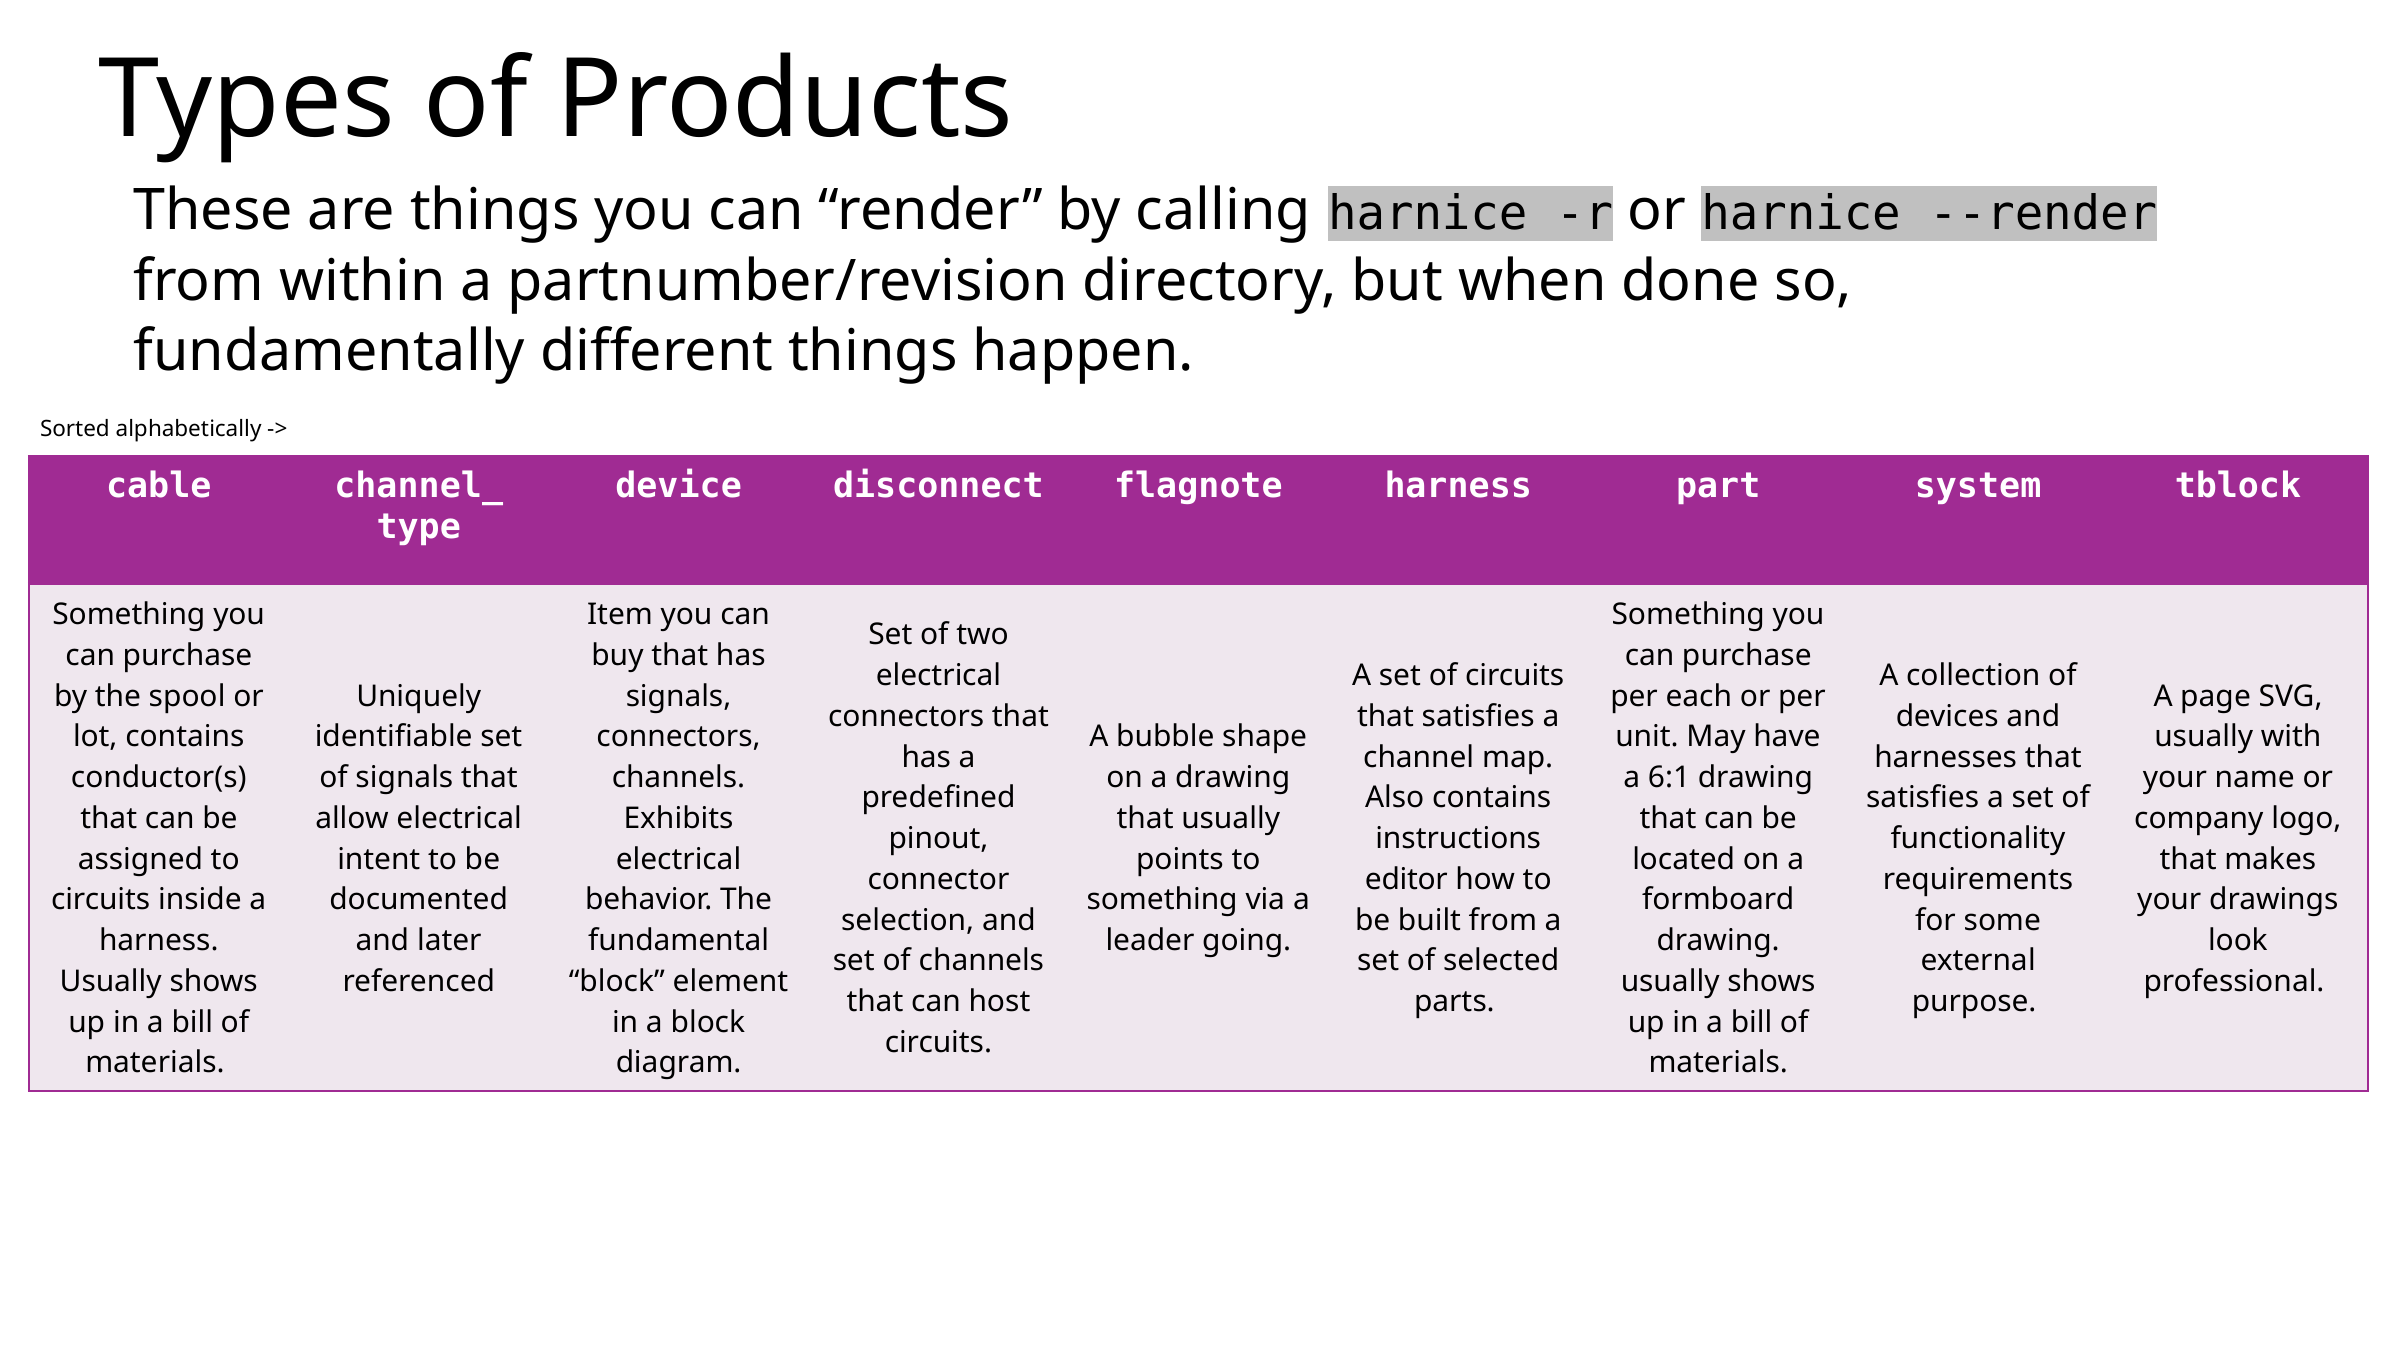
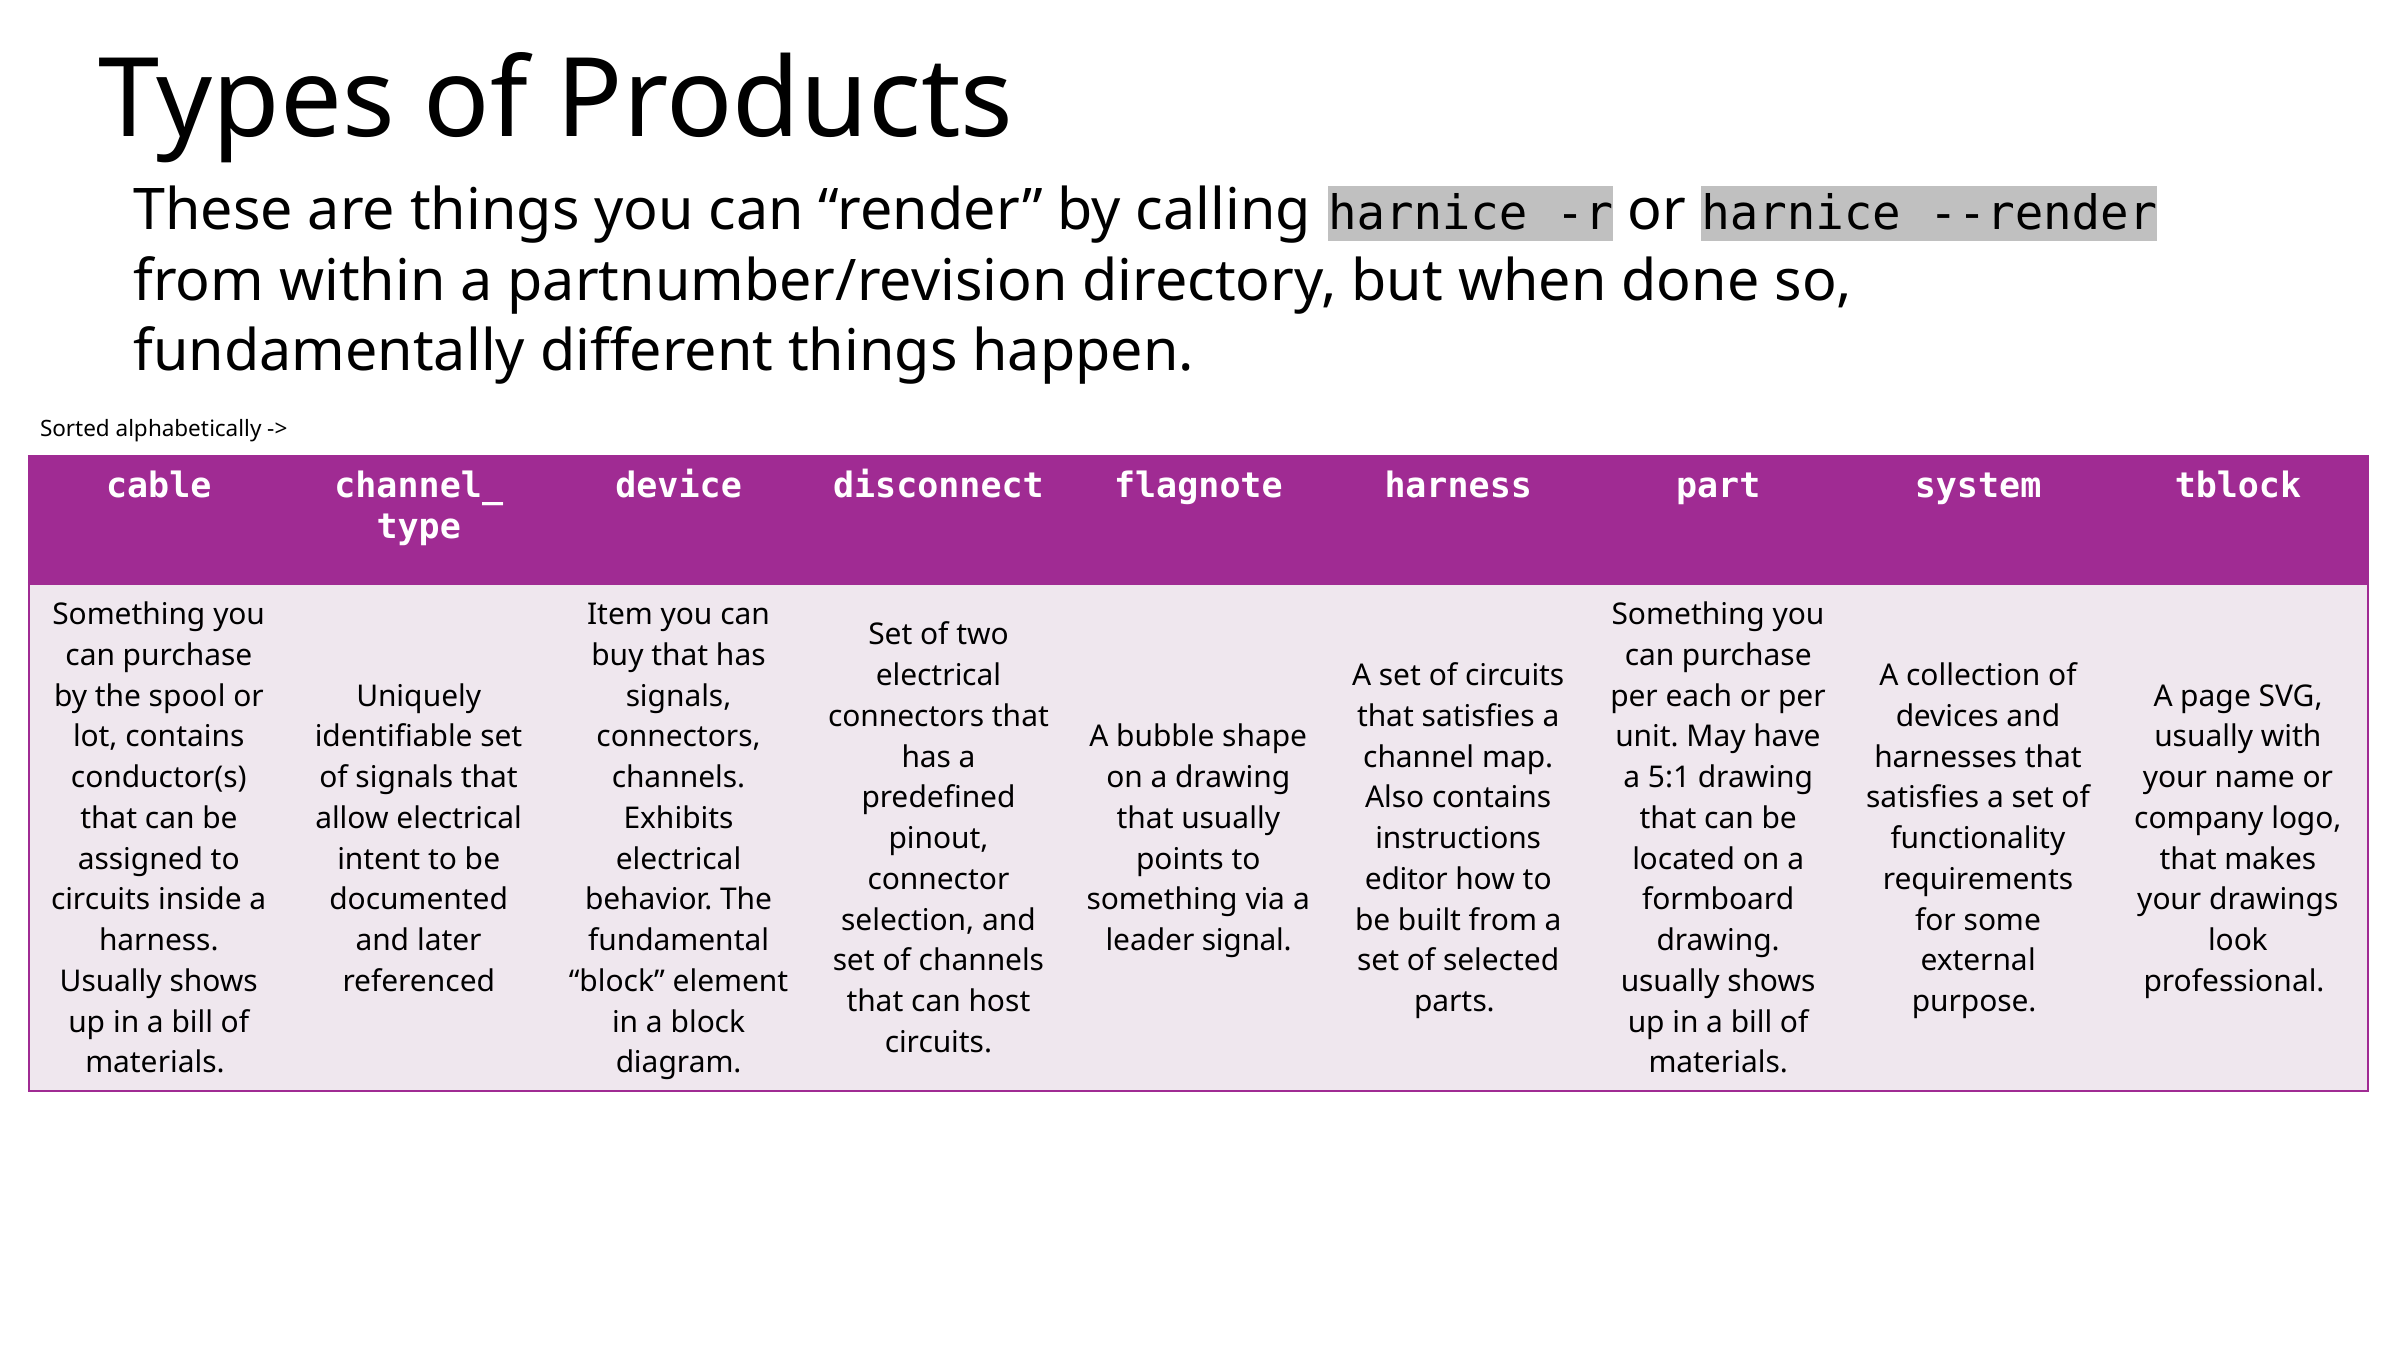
6:1: 6:1 -> 5:1 (1669, 778)
going: going -> signal (1247, 941)
